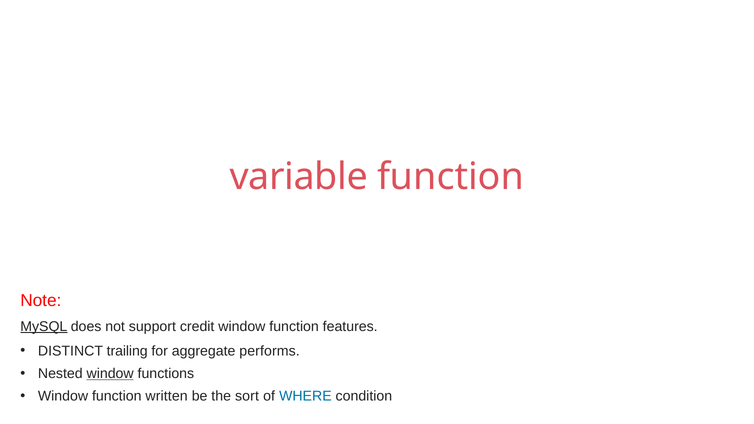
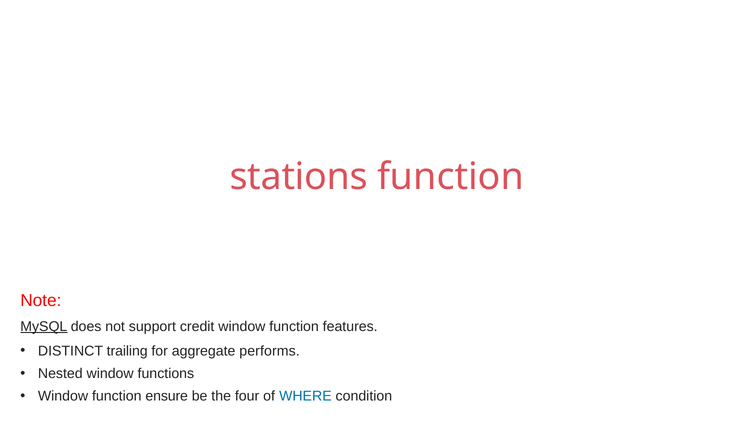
variable: variable -> stations (299, 177)
window underline: present -> none (110, 374)
written: written -> ensure (167, 396)
sort: sort -> four (247, 396)
